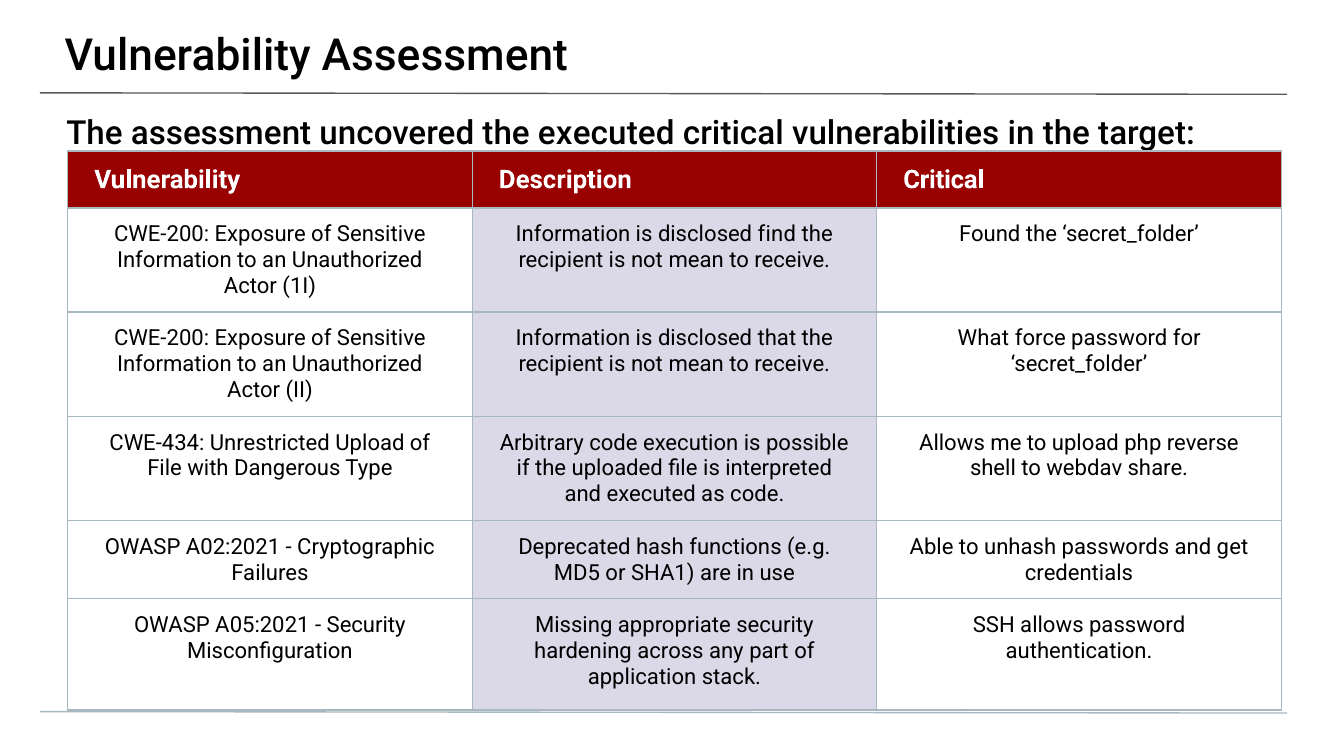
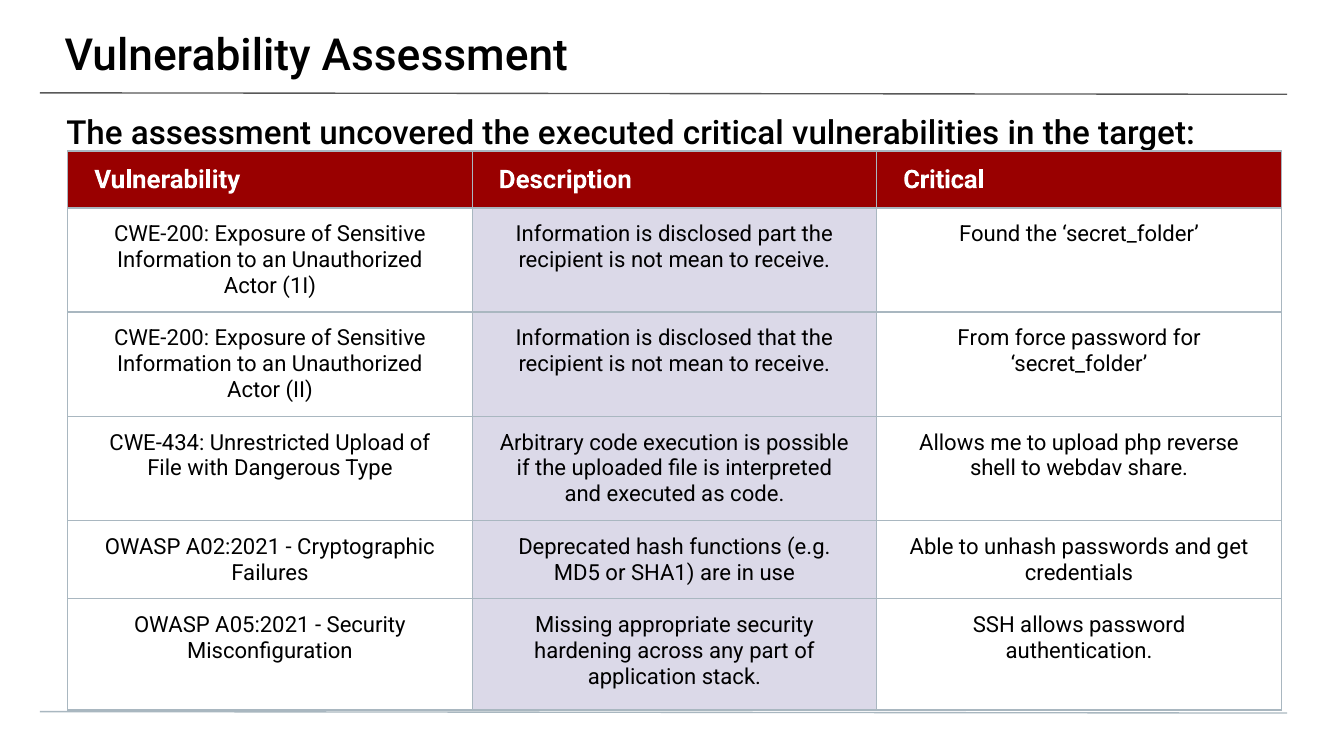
disclosed find: find -> part (777, 235)
What: What -> From (983, 339)
